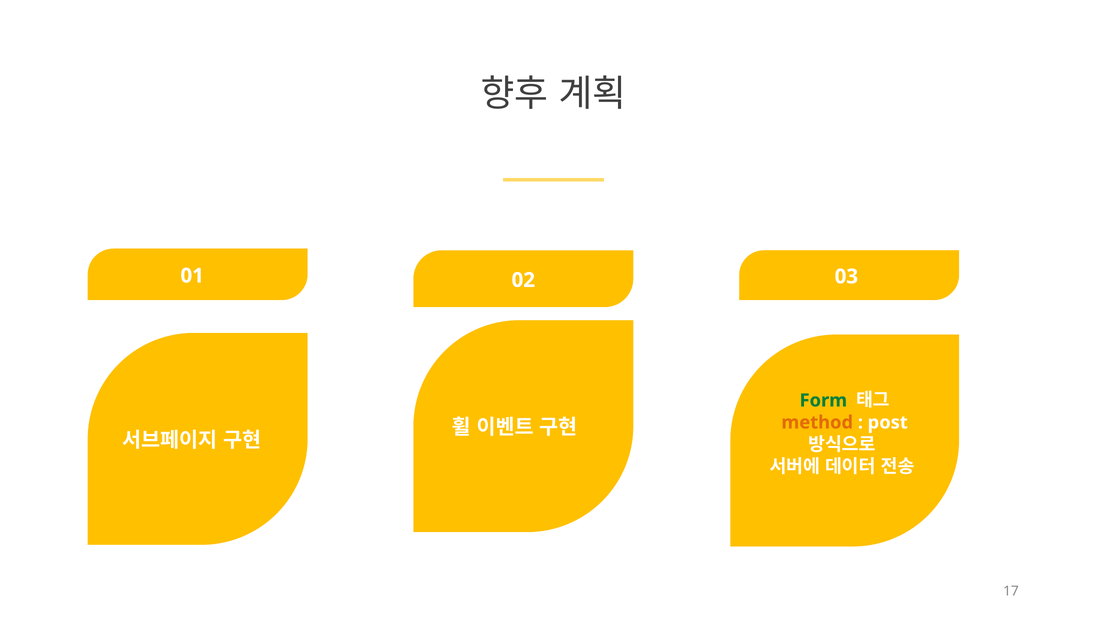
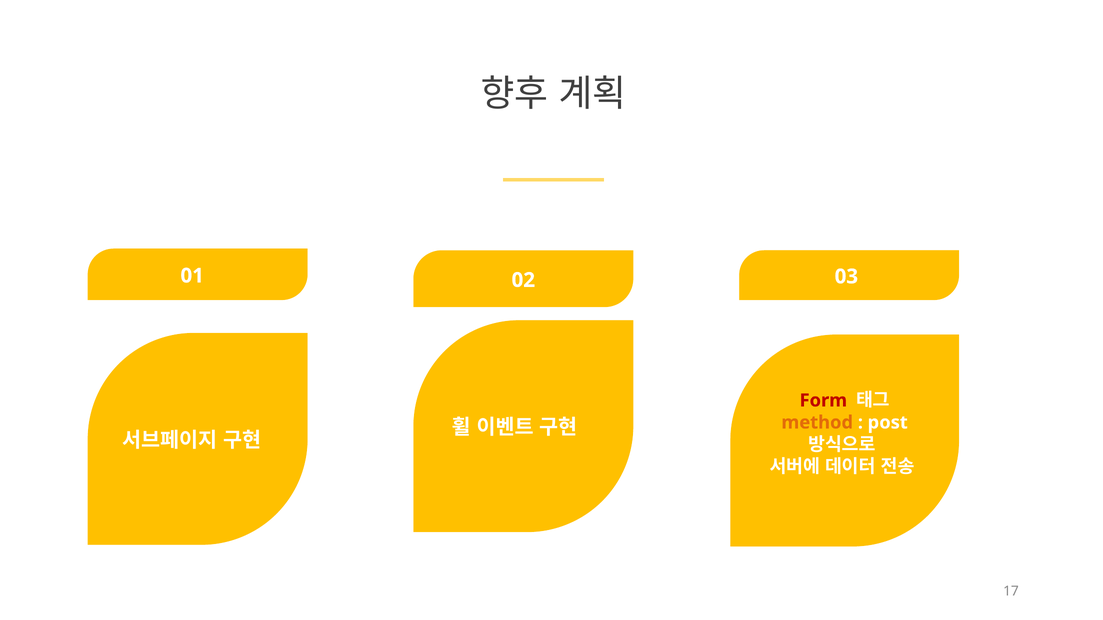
Form colour: green -> red (823, 401)
